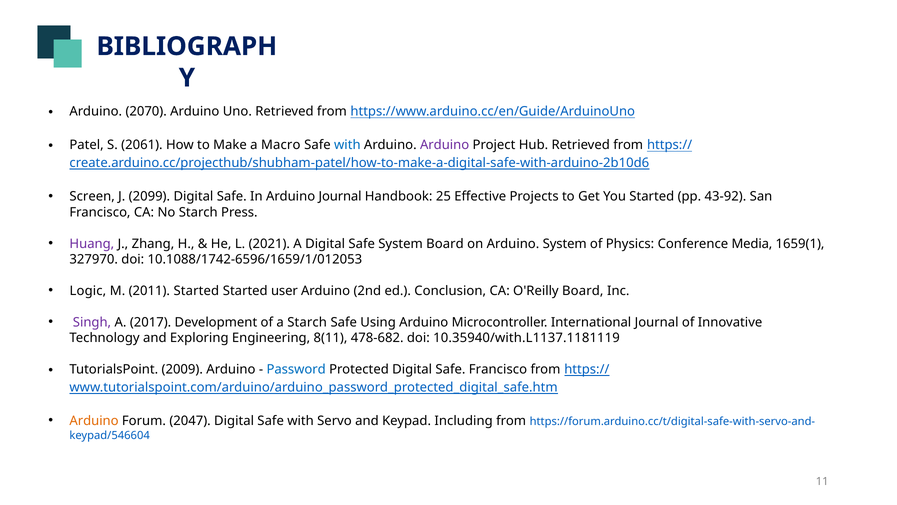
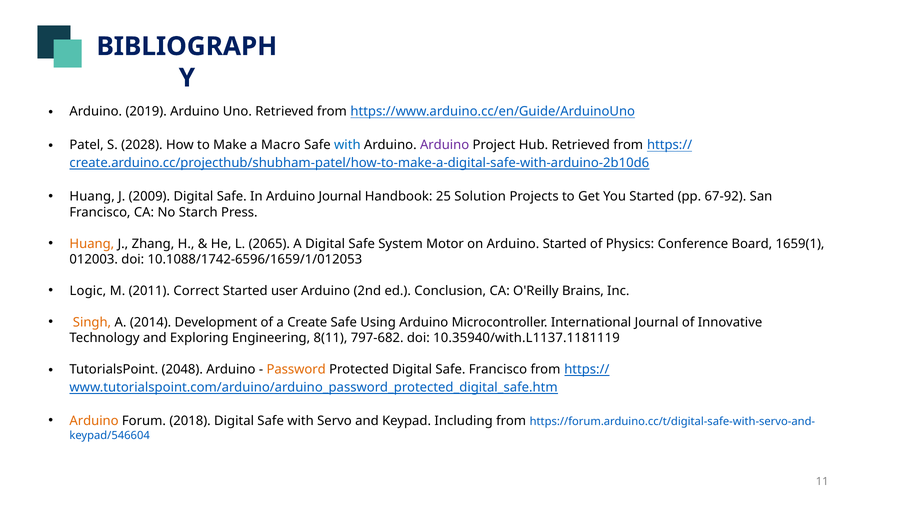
2070: 2070 -> 2019 (146, 111)
2061: 2061 -> 2028 (142, 145)
Screen: Screen -> Huang (92, 196)
2099: 2099 -> 2009 (149, 196)
Effective: Effective -> Solution (480, 196)
43-92: 43-92 -> 67-92 (725, 196)
Huang colour: purple -> orange (92, 243)
2021: 2021 -> 2065 (269, 243)
System Board: Board -> Motor (445, 243)
Arduino System: System -> Started (565, 243)
Media: Media -> Board (752, 243)
327970: 327970 -> 012003 (94, 259)
2011 Started: Started -> Correct (196, 291)
O'Reilly Board: Board -> Brains (583, 291)
Singh colour: purple -> orange (92, 322)
2017: 2017 -> 2014 (151, 322)
a Starch: Starch -> Create (307, 322)
478-682: 478-682 -> 797-682 (377, 338)
2009: 2009 -> 2048 (182, 369)
Password colour: blue -> orange (296, 369)
2047: 2047 -> 2018 (190, 420)
